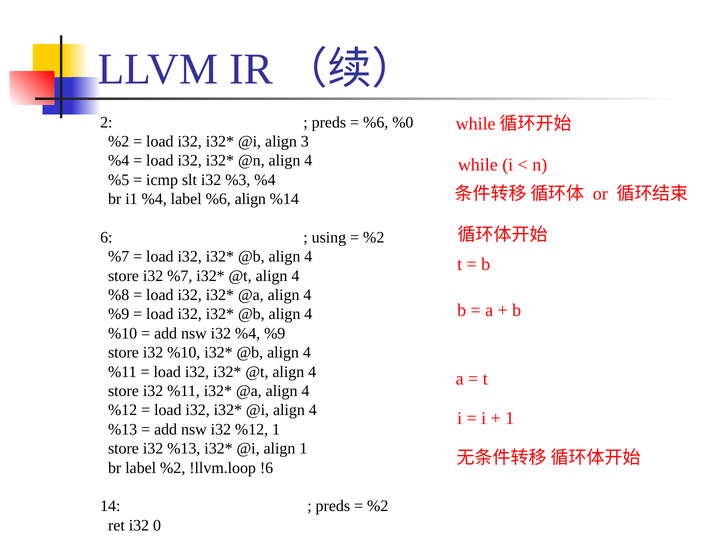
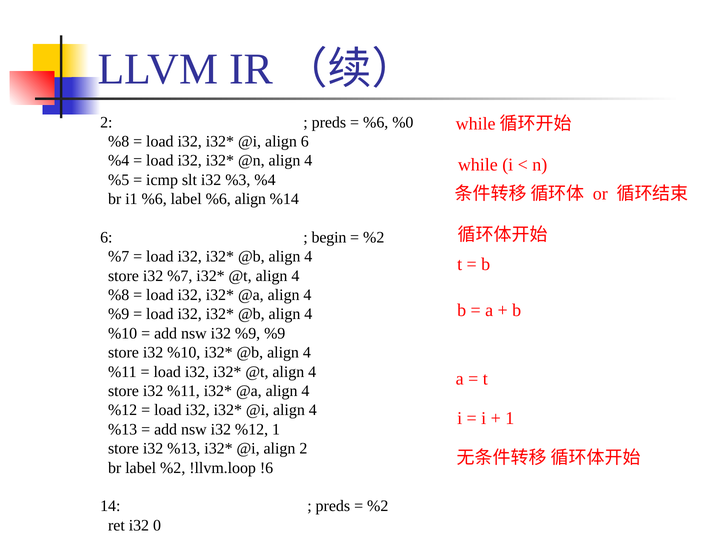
%2: %2 -> %8 (119, 141)
align 3: 3 -> 6 (305, 141)
i1 %4: %4 -> %6 (154, 199)
using: using -> begin (329, 237)
i32 %4: %4 -> %9 (248, 333)
align 1: 1 -> 2 (303, 448)
